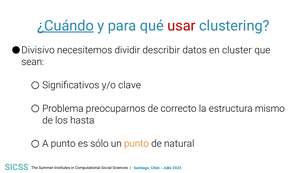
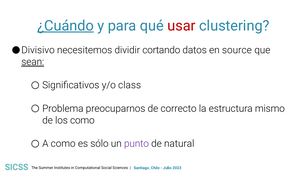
describir: describir -> cortando (161, 50)
cluster: cluster -> source (237, 50)
sean underline: none -> present (33, 62)
clave: clave -> class (130, 85)
los hasta: hasta -> como (82, 120)
A punto: punto -> como (63, 143)
punto colour: orange -> purple (136, 143)
